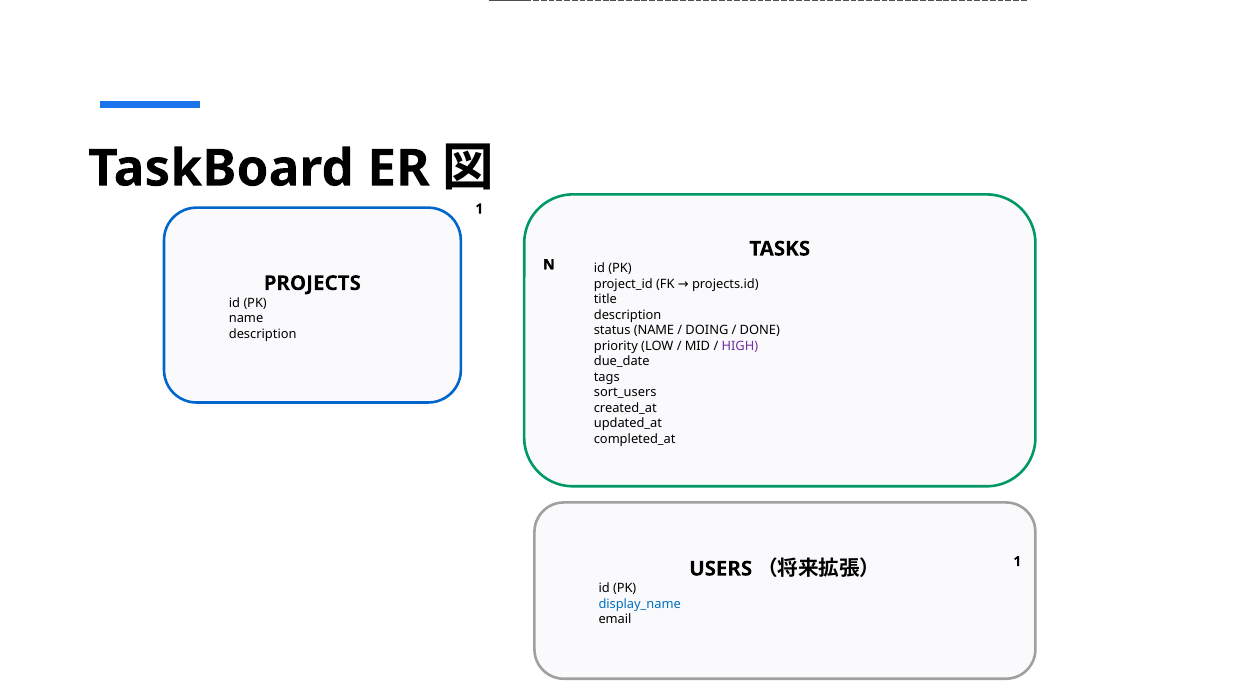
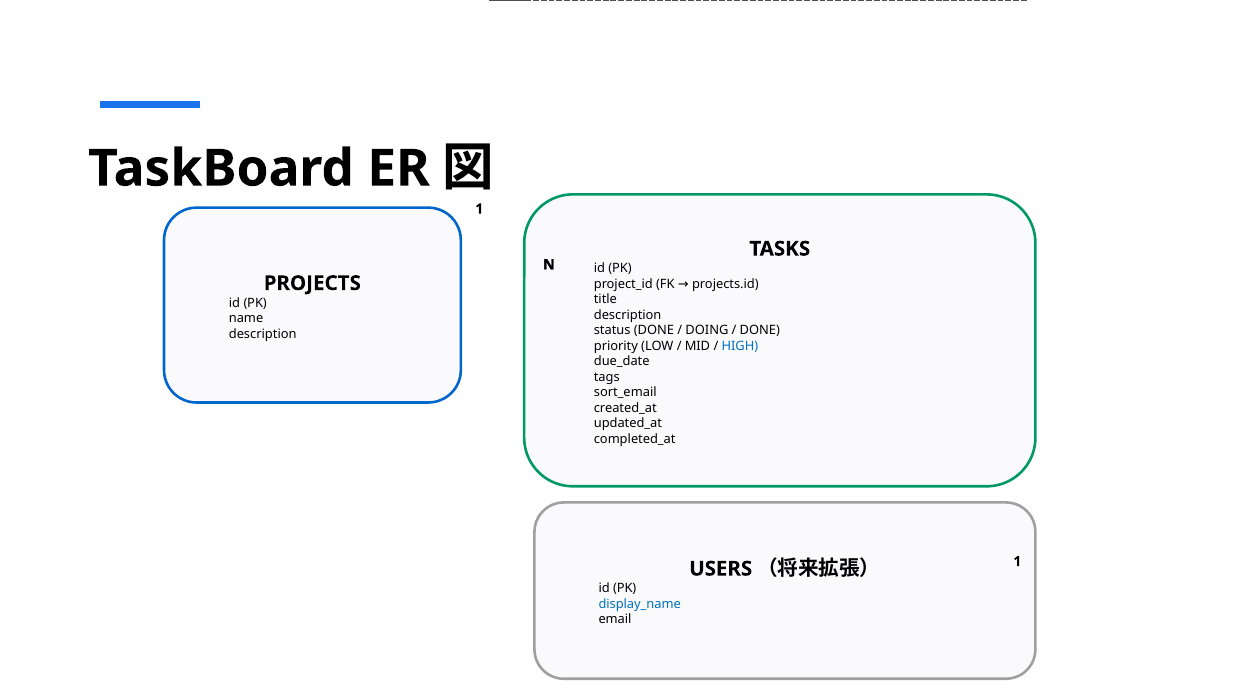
status NAME: NAME -> DONE (654, 330)
HIGH colour: purple -> blue (740, 346)
sort_users: sort_users -> sort_email (625, 392)
